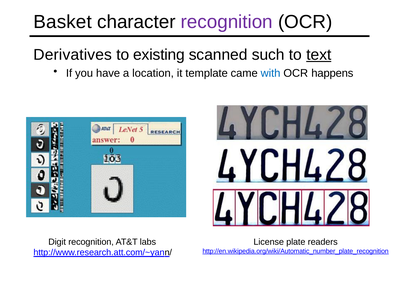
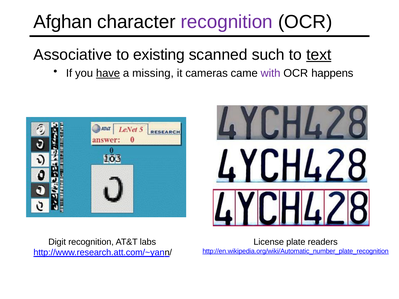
Basket: Basket -> Afghan (63, 22)
Derivatives: Derivatives -> Associative (73, 55)
have underline: none -> present (108, 73)
location: location -> missing (153, 73)
template: template -> cameras (207, 73)
with colour: blue -> purple (271, 73)
